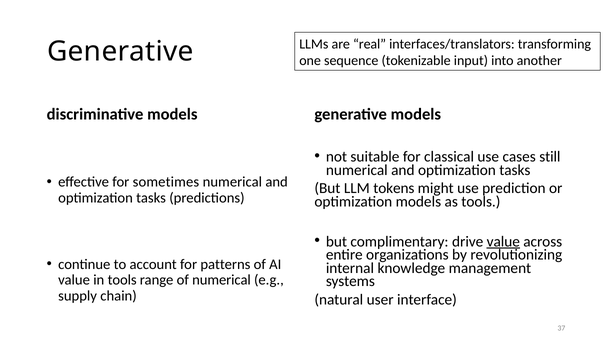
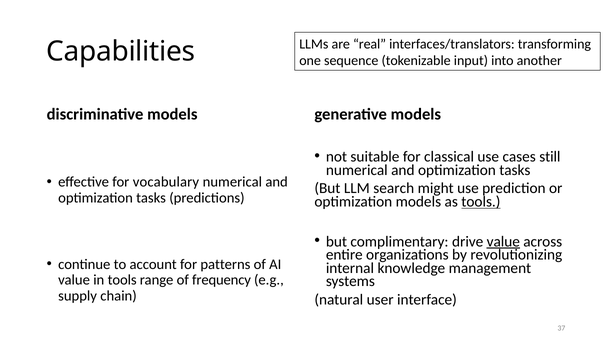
Generative: Generative -> Capabilities (121, 51)
sometimes: sometimes -> vocabulary (166, 182)
tokens: tokens -> search (394, 189)
tools underline: none -> present (481, 202)
of numerical: numerical -> frequency (222, 280)
